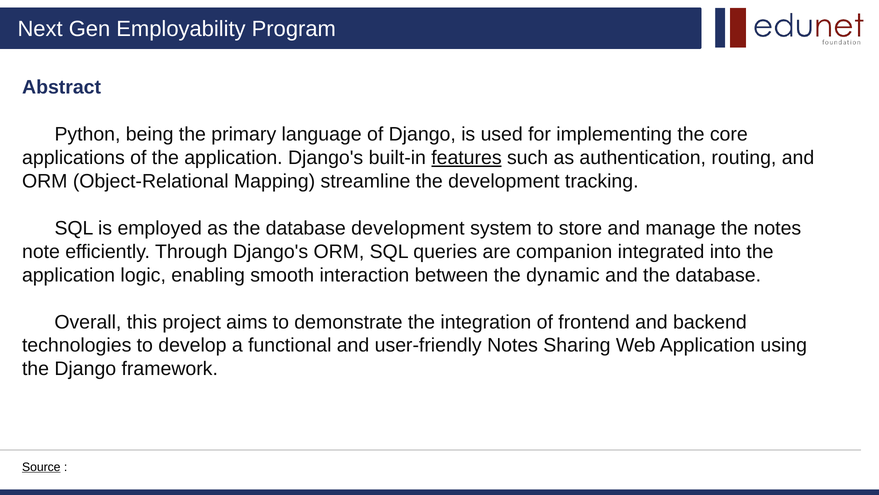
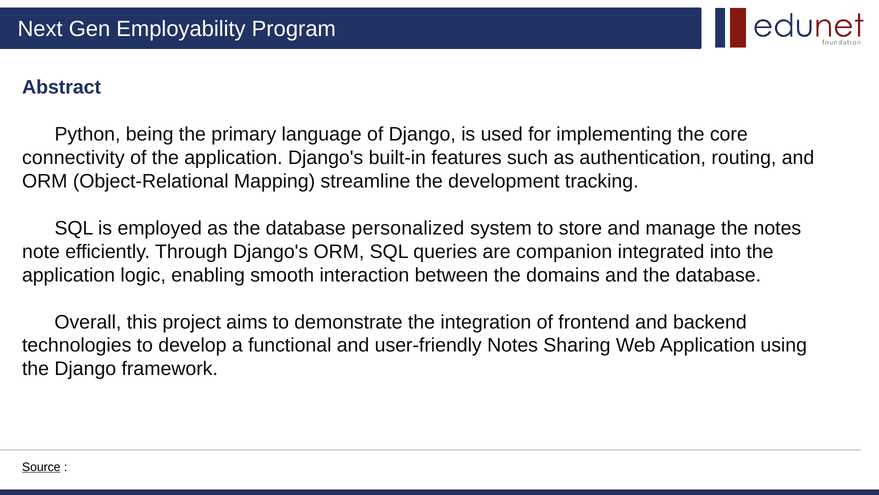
applications: applications -> connectivity (73, 158)
features underline: present -> none (466, 158)
database development: development -> personalized (408, 228)
dynamic: dynamic -> domains (563, 275)
